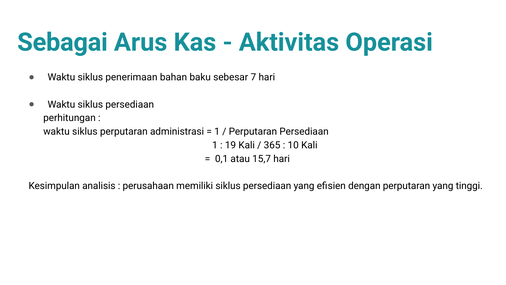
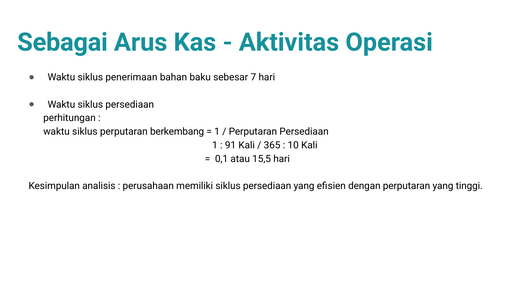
administrasi: administrasi -> berkembang (177, 131)
19: 19 -> 91 (230, 145)
15,7: 15,7 -> 15,5 (262, 159)
